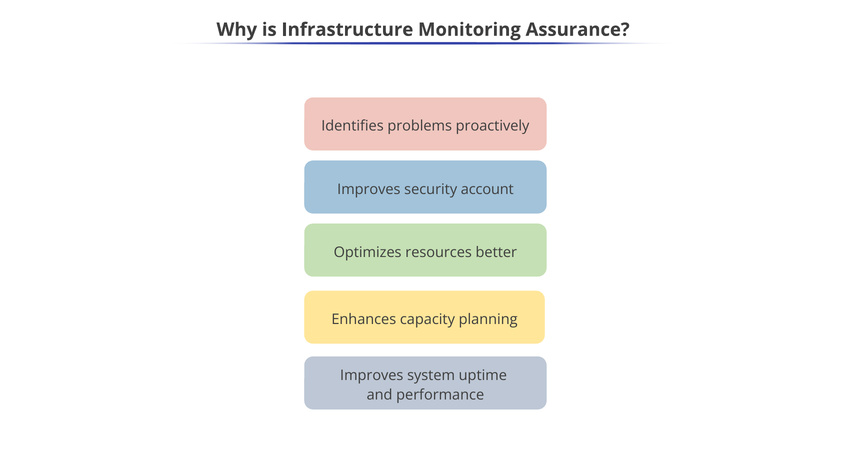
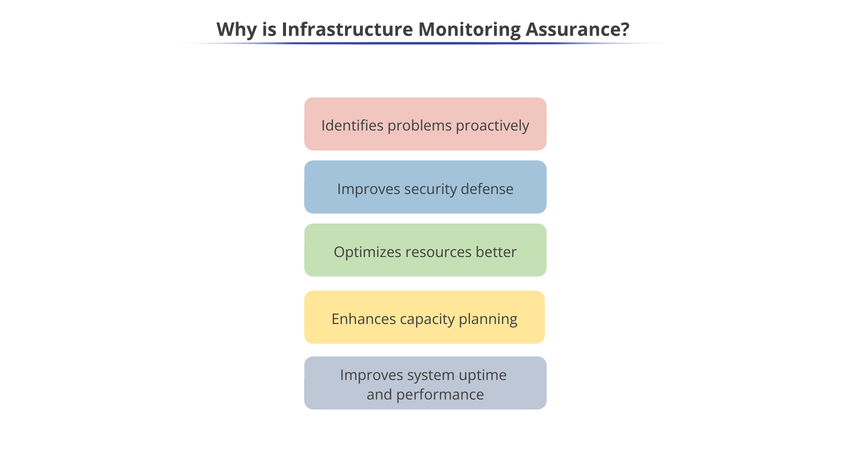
account: account -> defense (487, 189)
